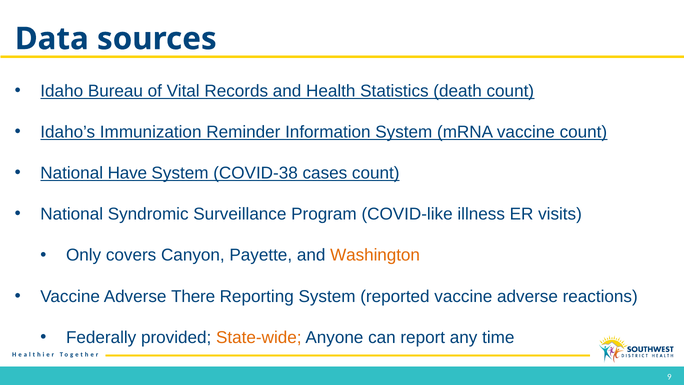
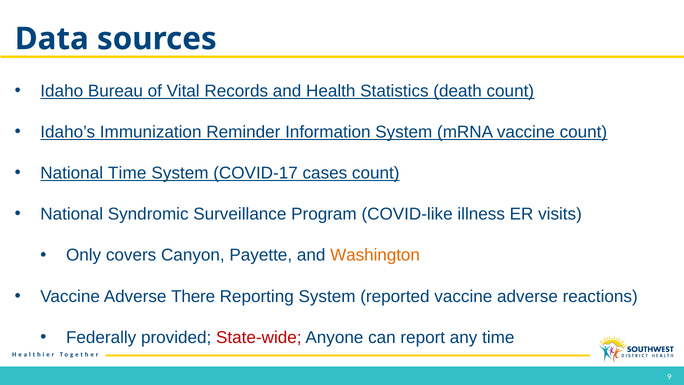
National Have: Have -> Time (127, 173)
COVID-38: COVID-38 -> COVID-17 (256, 173)
State-wide colour: orange -> red (259, 337)
